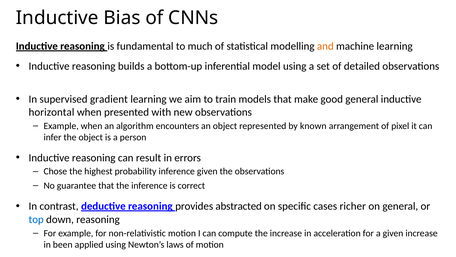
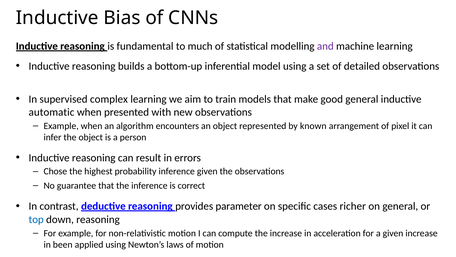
and colour: orange -> purple (325, 46)
gradient: gradient -> complex (109, 99)
horizontal: horizontal -> automatic (52, 112)
abstracted: abstracted -> parameter (239, 206)
